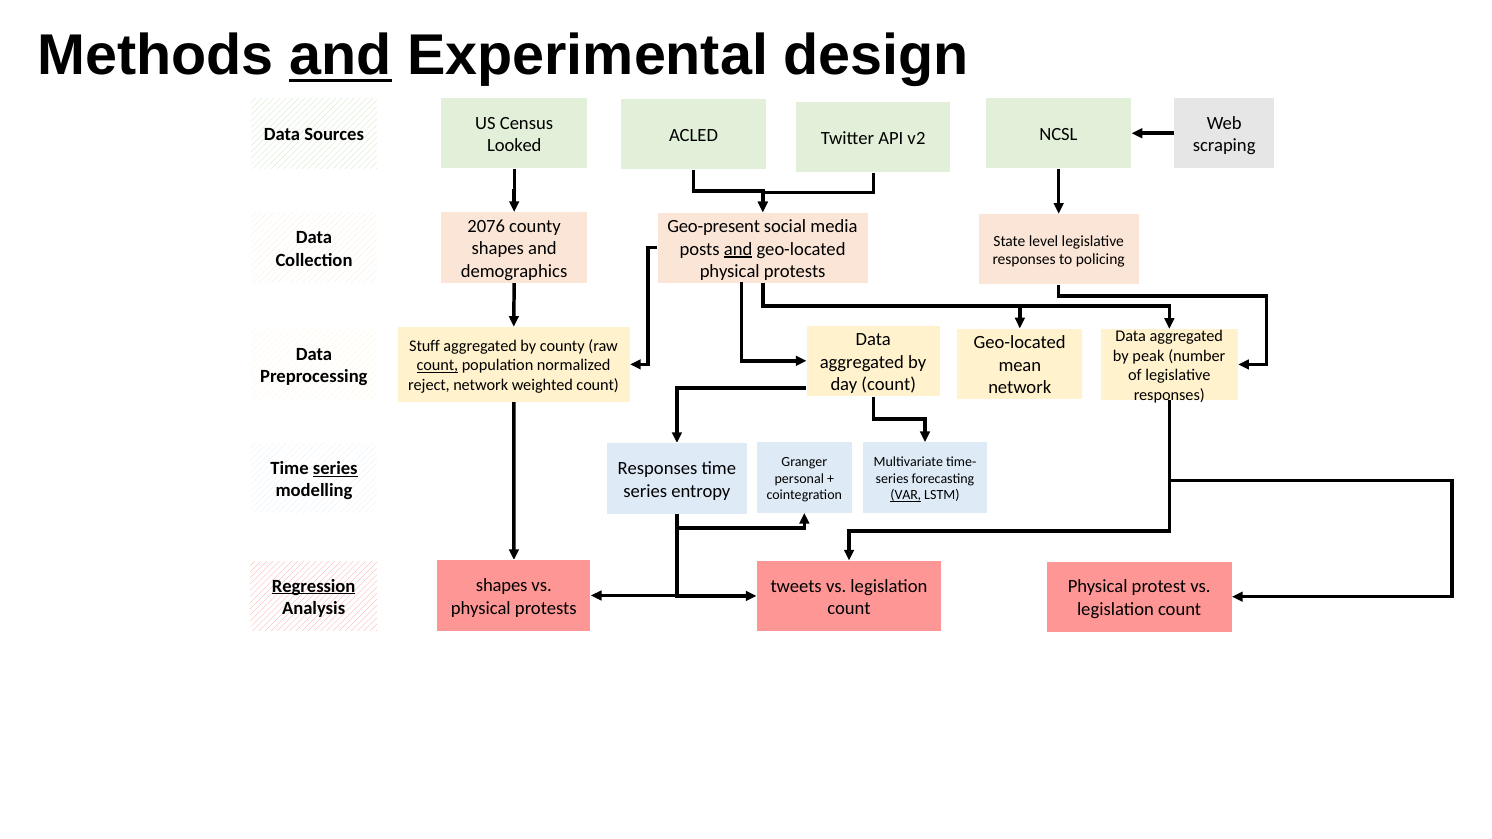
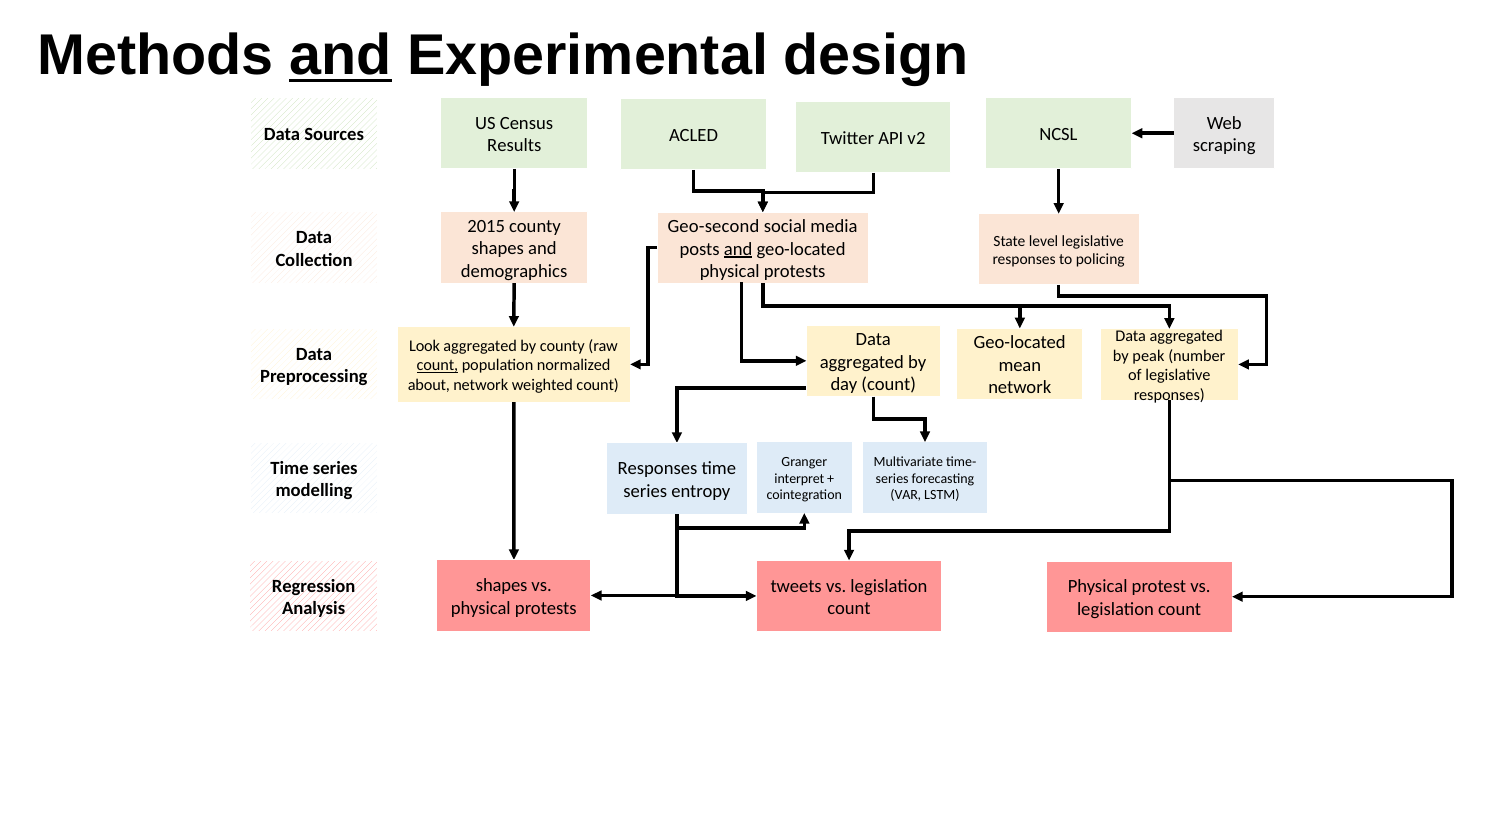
Looked: Looked -> Results (514, 146)
2076: 2076 -> 2015 (486, 226)
Geo-present: Geo-present -> Geo-second (714, 227)
Stuff: Stuff -> Look (425, 346)
reject: reject -> about (429, 385)
series underline: present -> none (335, 468)
personal: personal -> interpret (799, 479)
VAR underline: present -> none (906, 495)
Regression underline: present -> none (314, 586)
